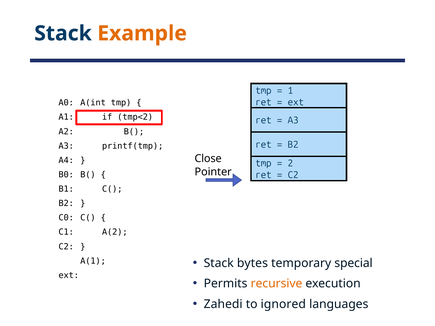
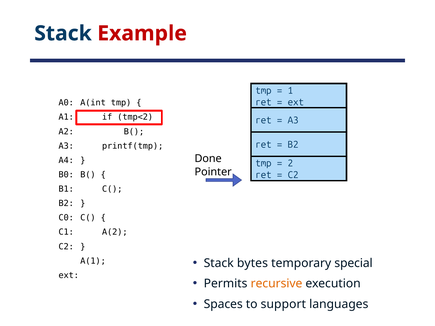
Example colour: orange -> red (142, 33)
Close: Close -> Done (208, 159)
Zahedi: Zahedi -> Spaces (223, 304)
ignored: ignored -> support (283, 304)
